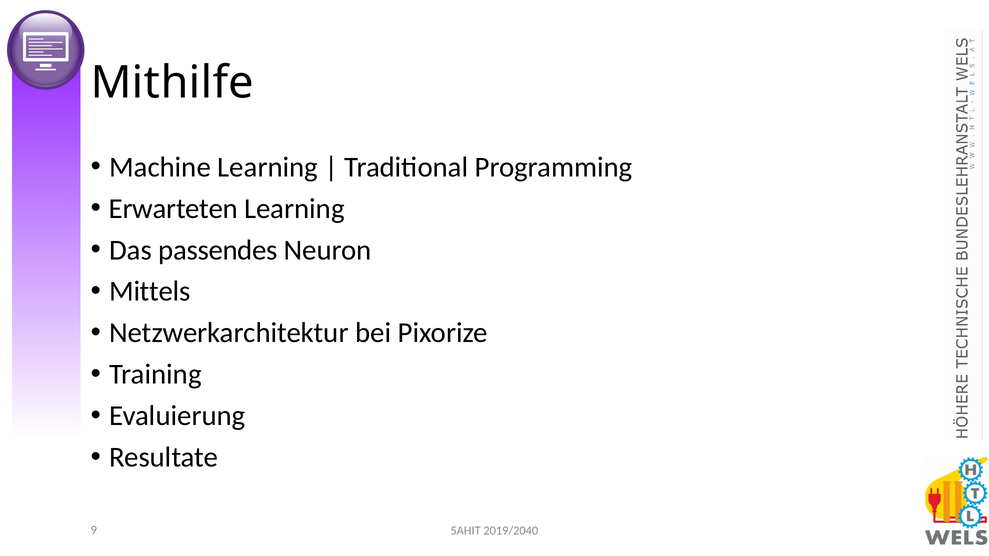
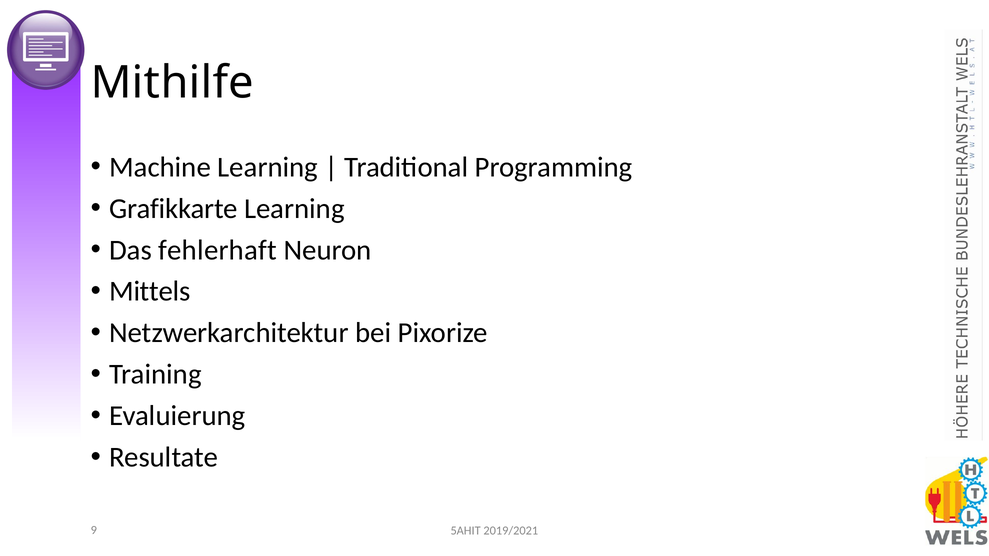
Erwarteten: Erwarteten -> Grafikkarte (173, 209)
passendes: passendes -> fehlerhaft (218, 250)
2019/2040: 2019/2040 -> 2019/2021 (511, 531)
